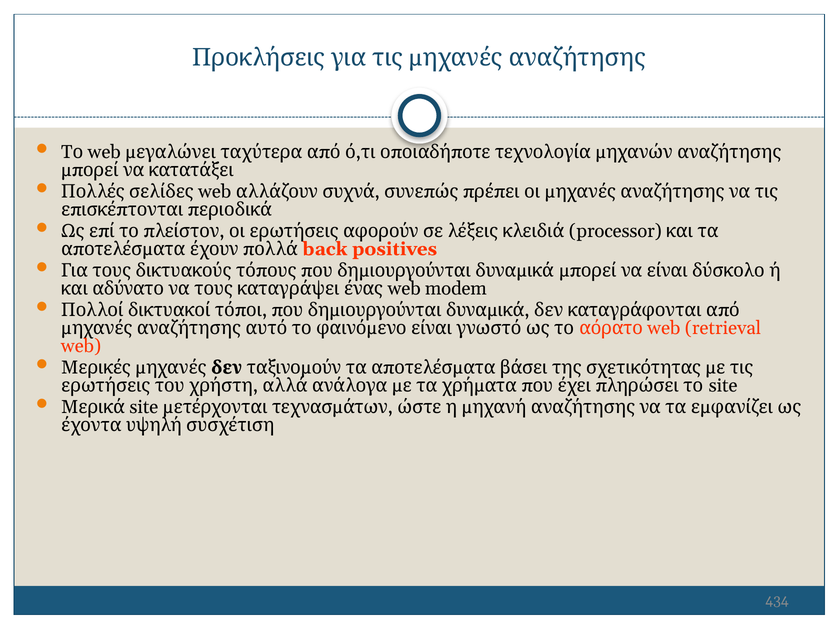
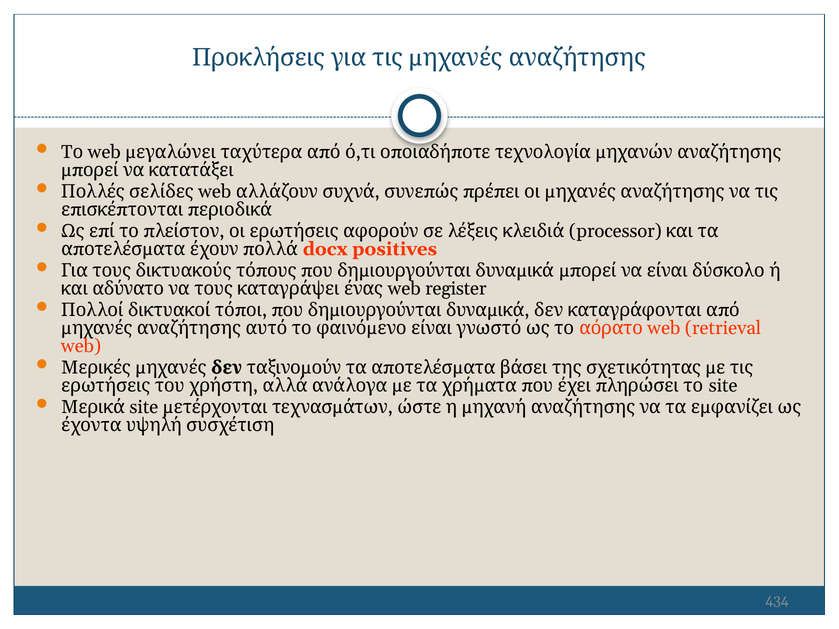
back: back -> docx (325, 249)
modem: modem -> register (456, 289)
